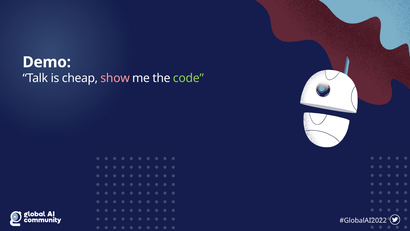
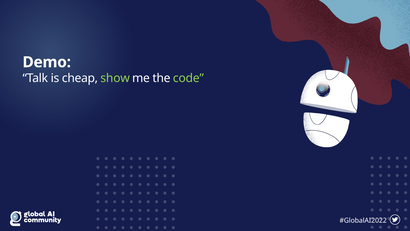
show colour: pink -> light green (115, 78)
